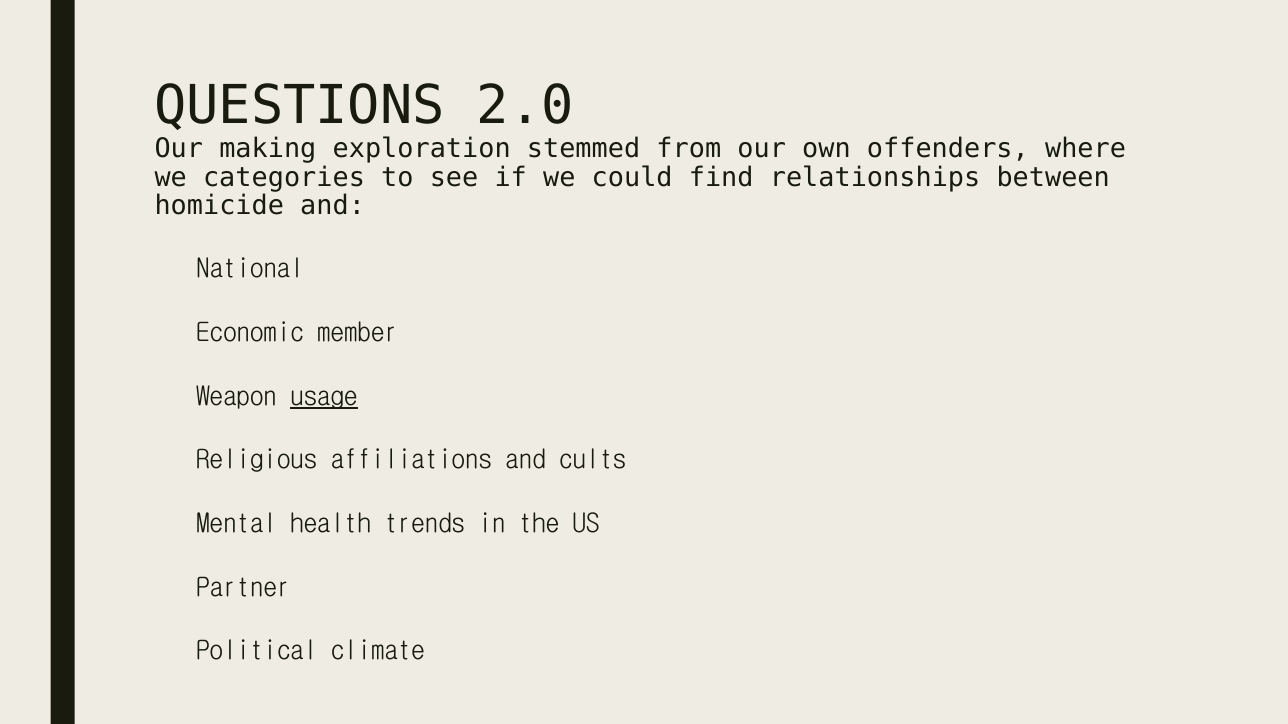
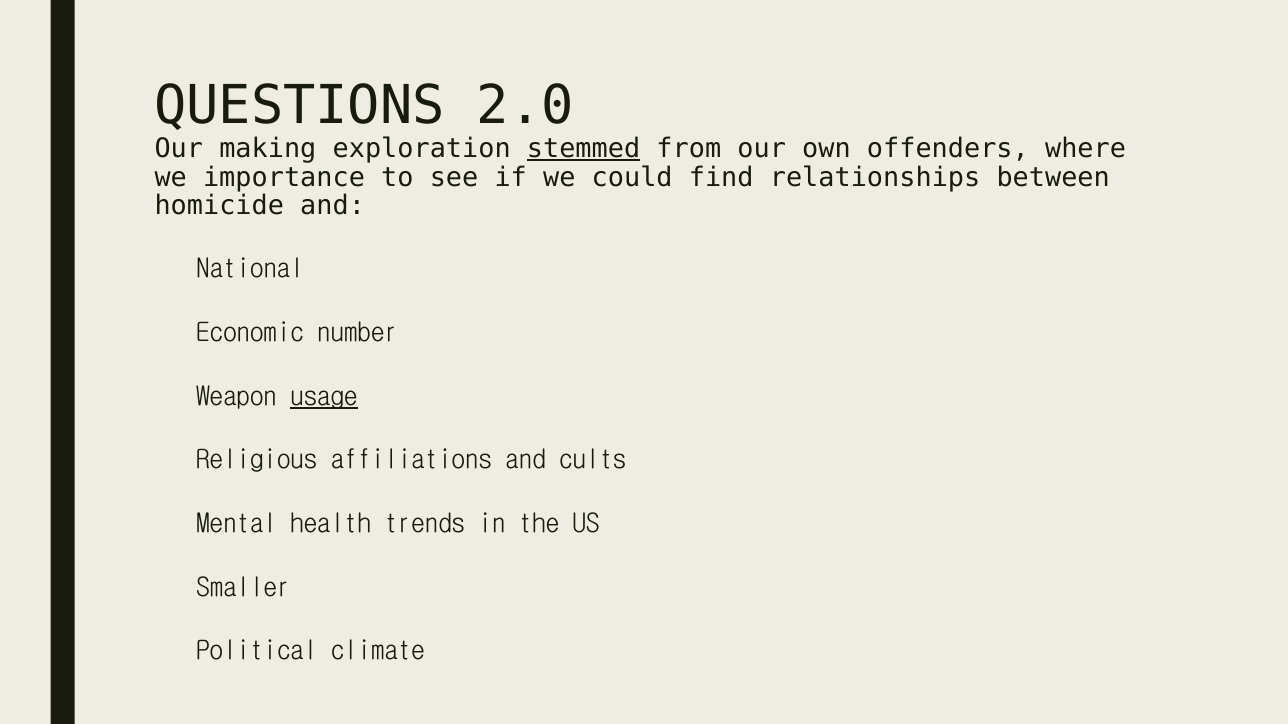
stemmed underline: none -> present (584, 149)
categories: categories -> importance (284, 177)
member: member -> number (358, 333)
Partner: Partner -> Smaller (243, 588)
